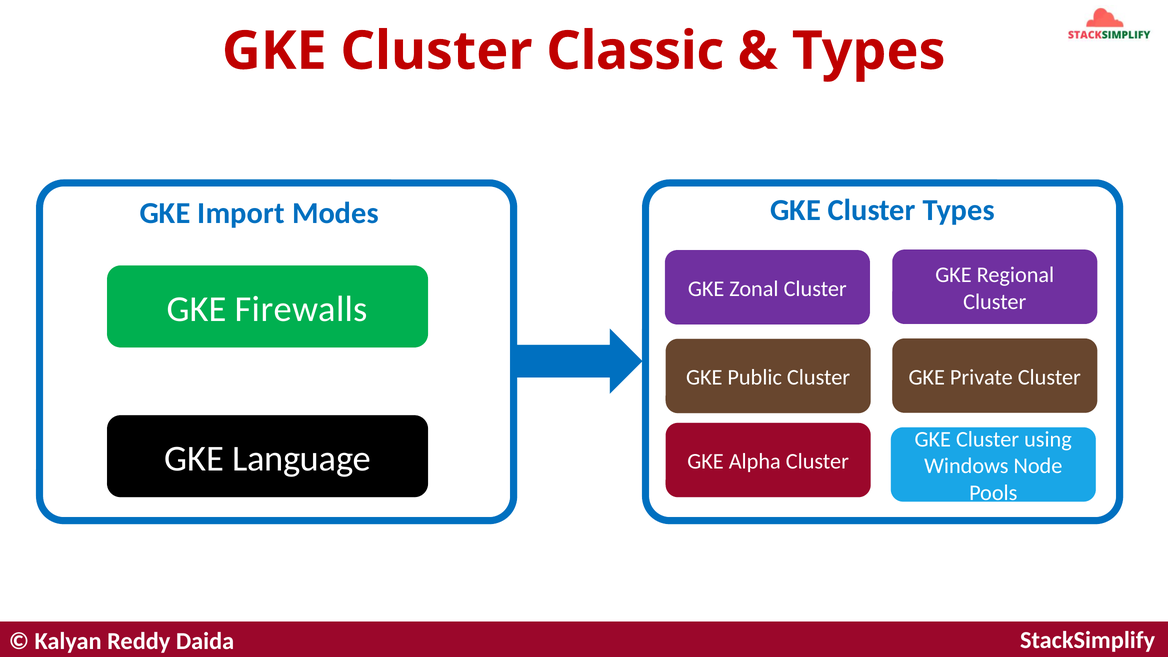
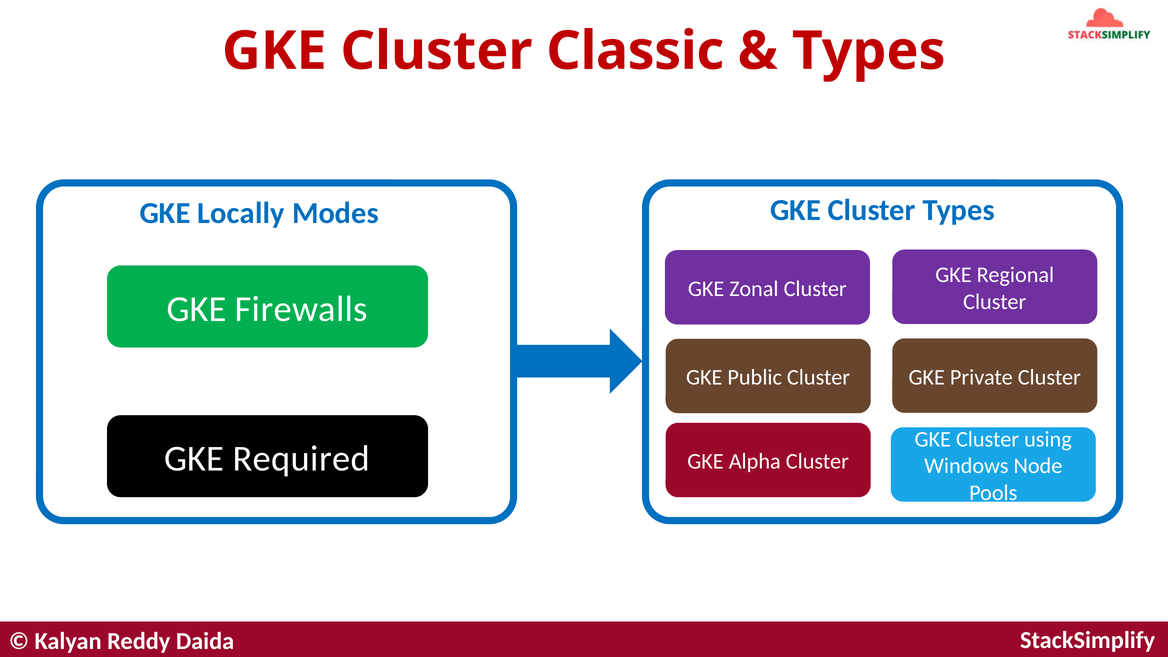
Import: Import -> Locally (241, 213)
Language: Language -> Required (301, 459)
